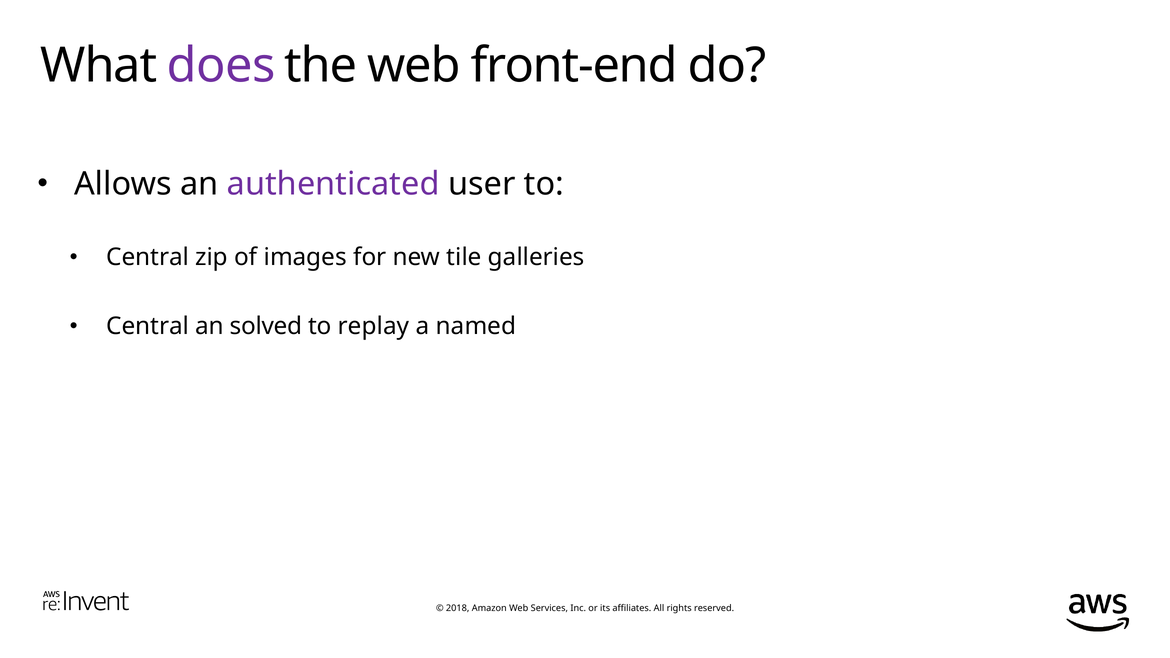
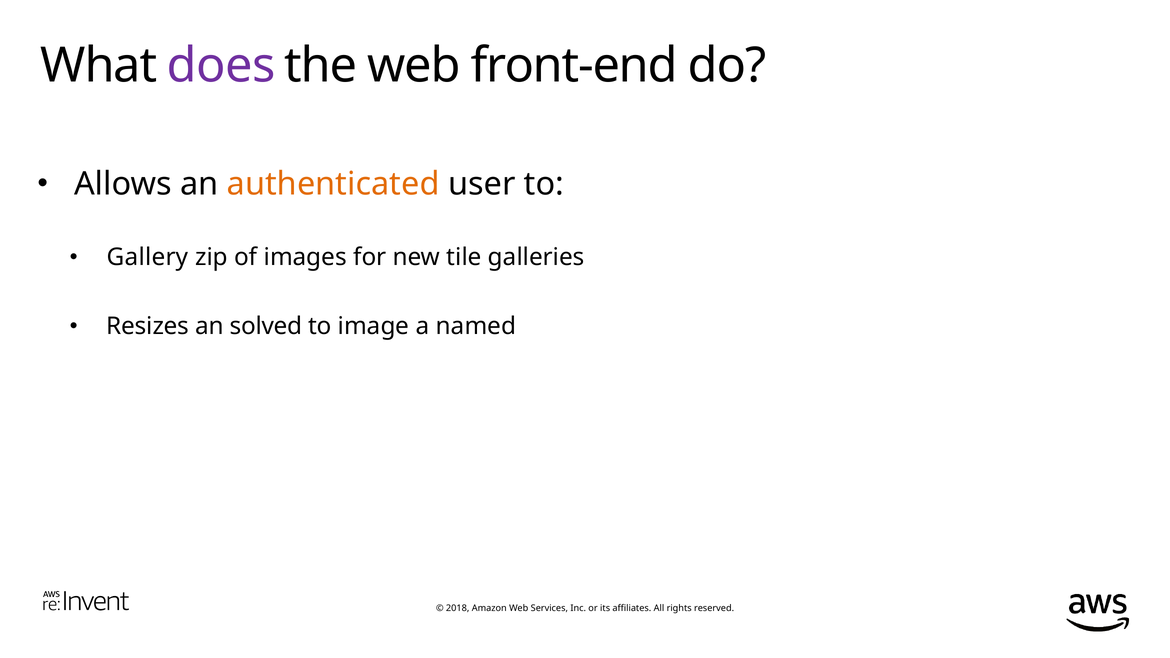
authenticated colour: purple -> orange (333, 184)
Central: Central -> Gallery (147, 257)
Central: Central -> Resizes (148, 326)
replay: replay -> image (374, 326)
